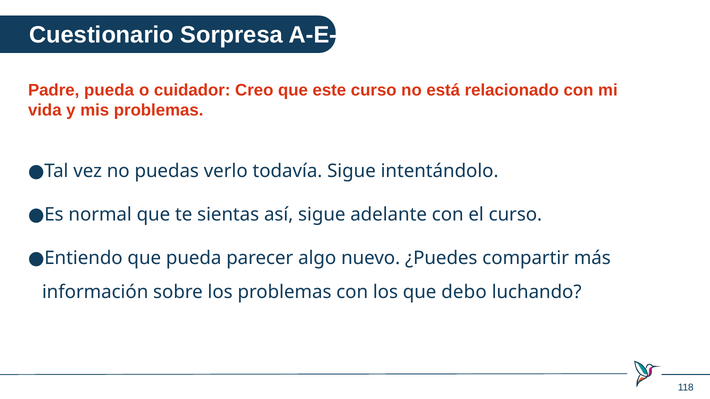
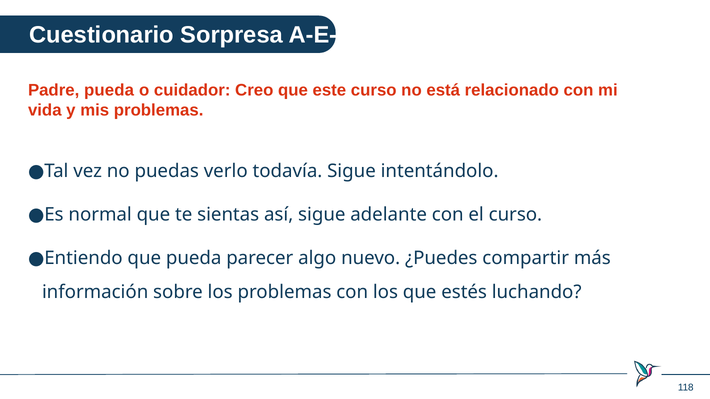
debo: debo -> estés (464, 292)
